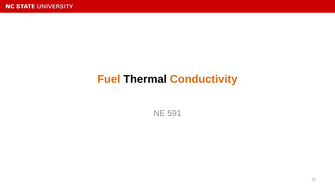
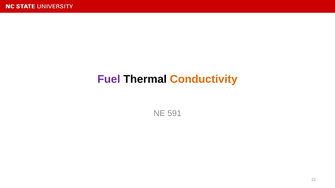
Fuel colour: orange -> purple (109, 80)
